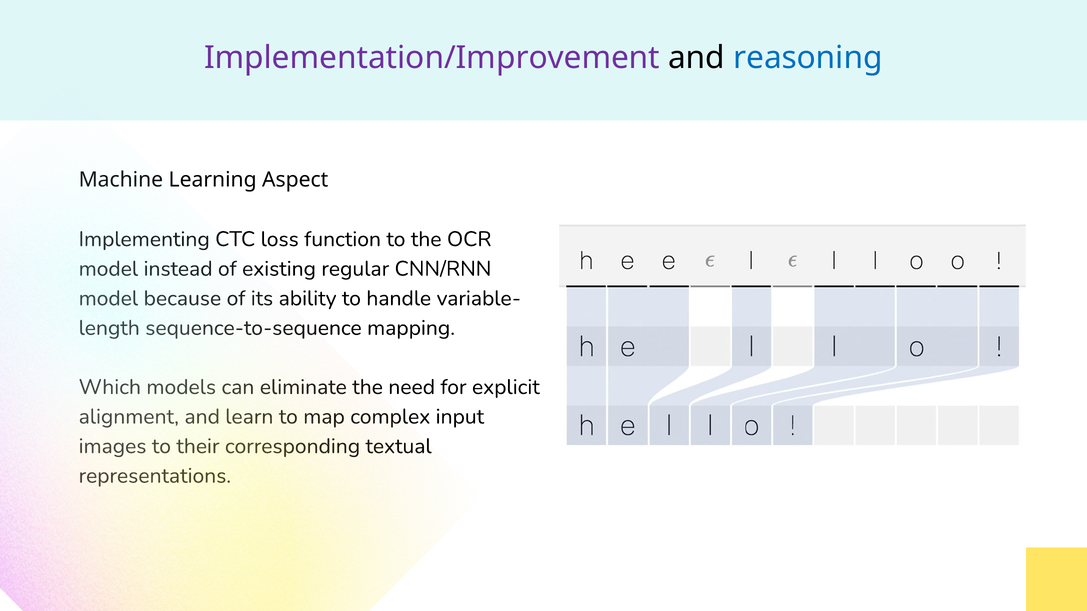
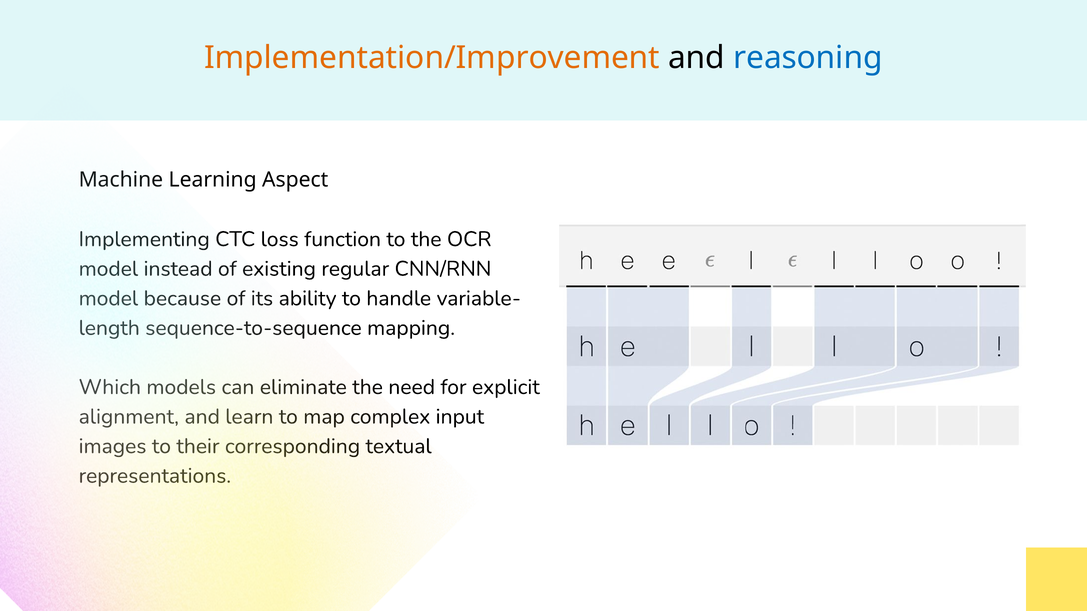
Implementation/Improvement colour: purple -> orange (432, 58)
